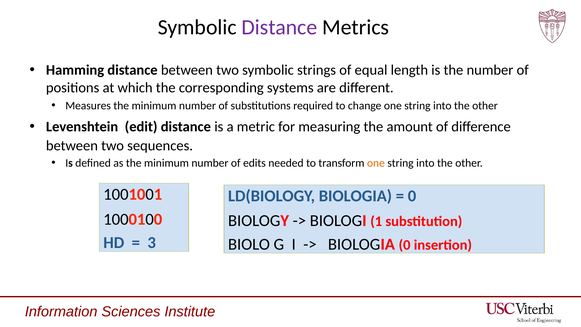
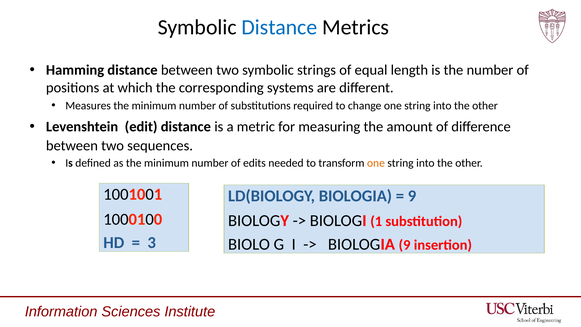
Distance colour: purple -> blue (279, 27)
0: 0 -> 9 (412, 196)
BIOLOGIA 0: 0 -> 9 (405, 245)
